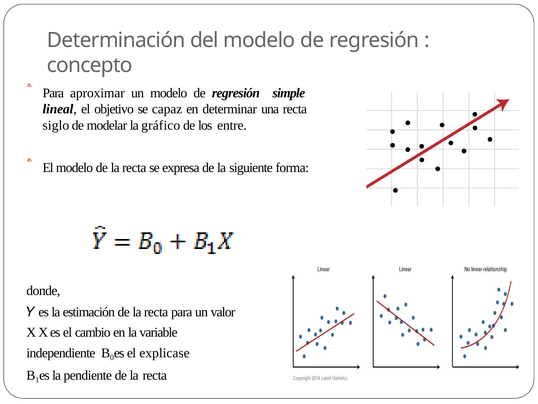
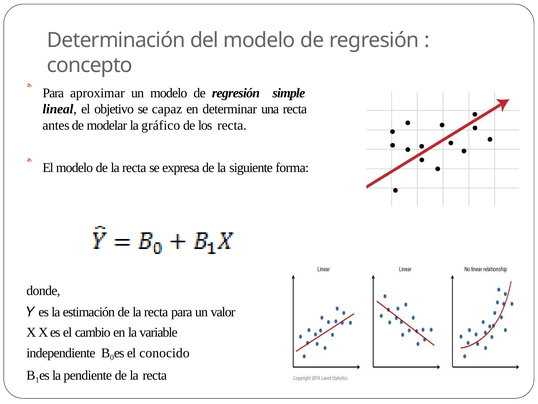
siglo: siglo -> antes (56, 125)
los entre: entre -> recta (232, 125)
explicase: explicase -> conocido (164, 353)
